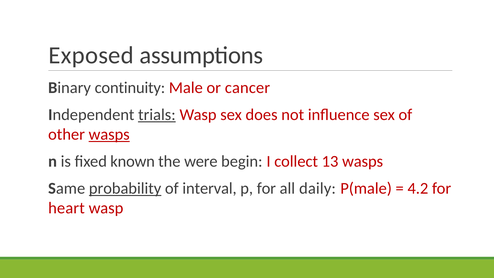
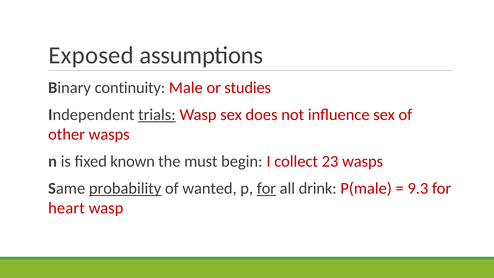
cancer: cancer -> studies (248, 88)
wasps underline: present -> none (109, 134)
were: were -> must (201, 161)
13: 13 -> 23 (330, 161)
interval: interval -> wanted (210, 188)
for underline: none -> present (266, 188)
daily: daily -> drink (318, 188)
4.2: 4.2 -> 9.3 (418, 188)
